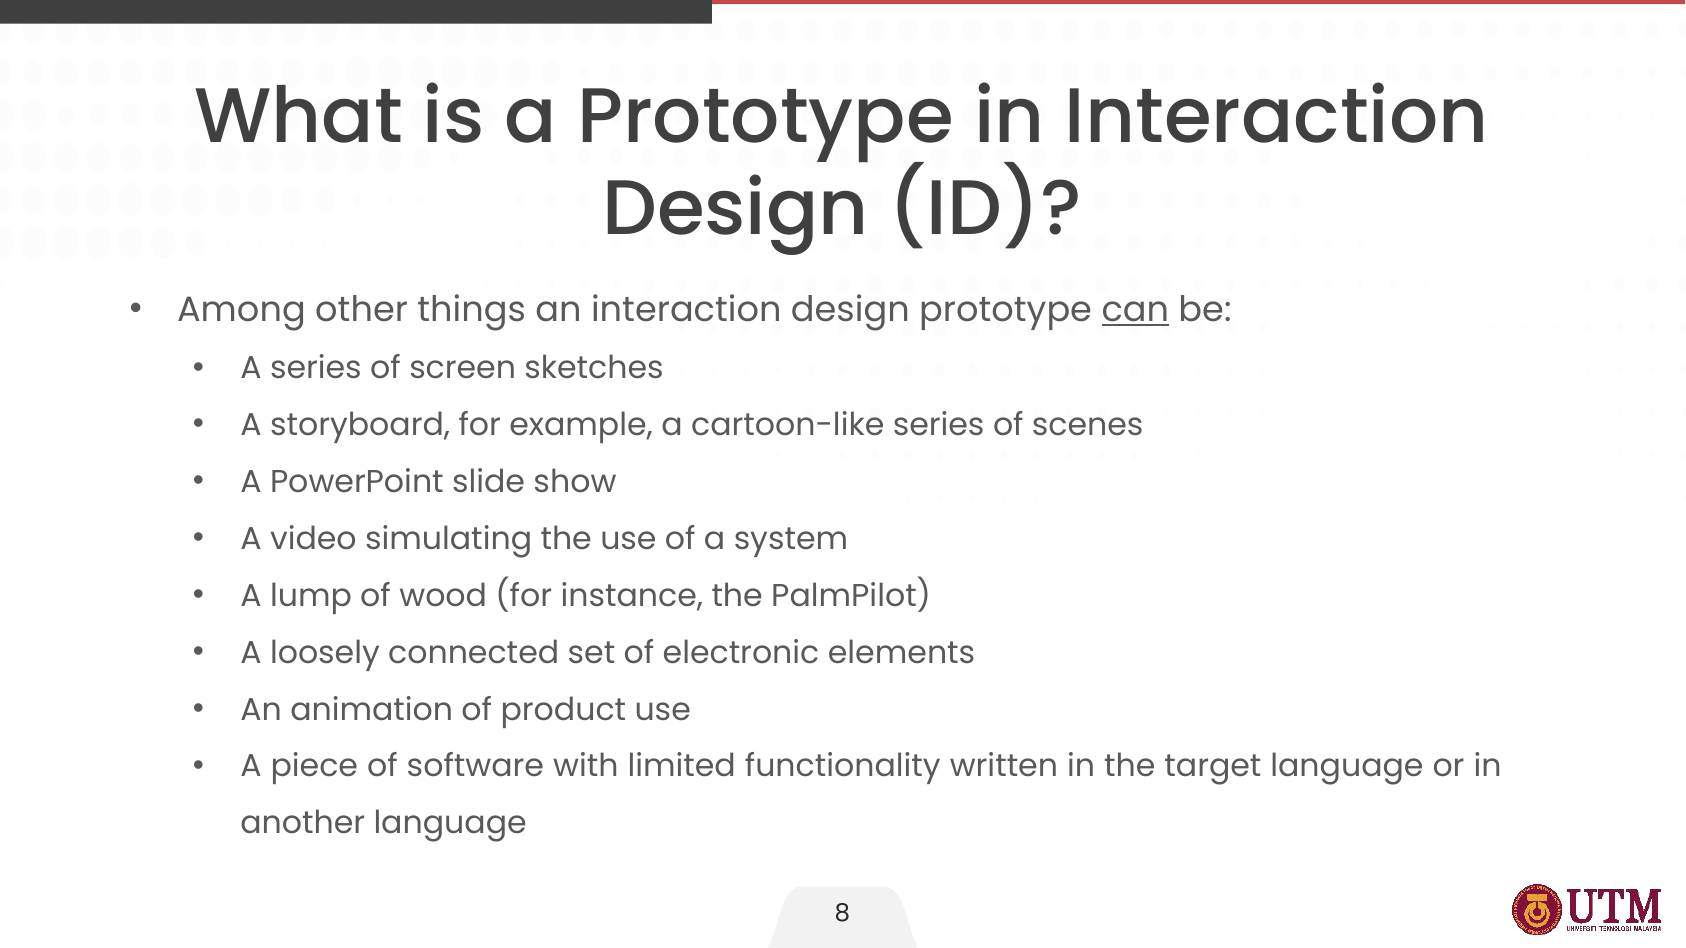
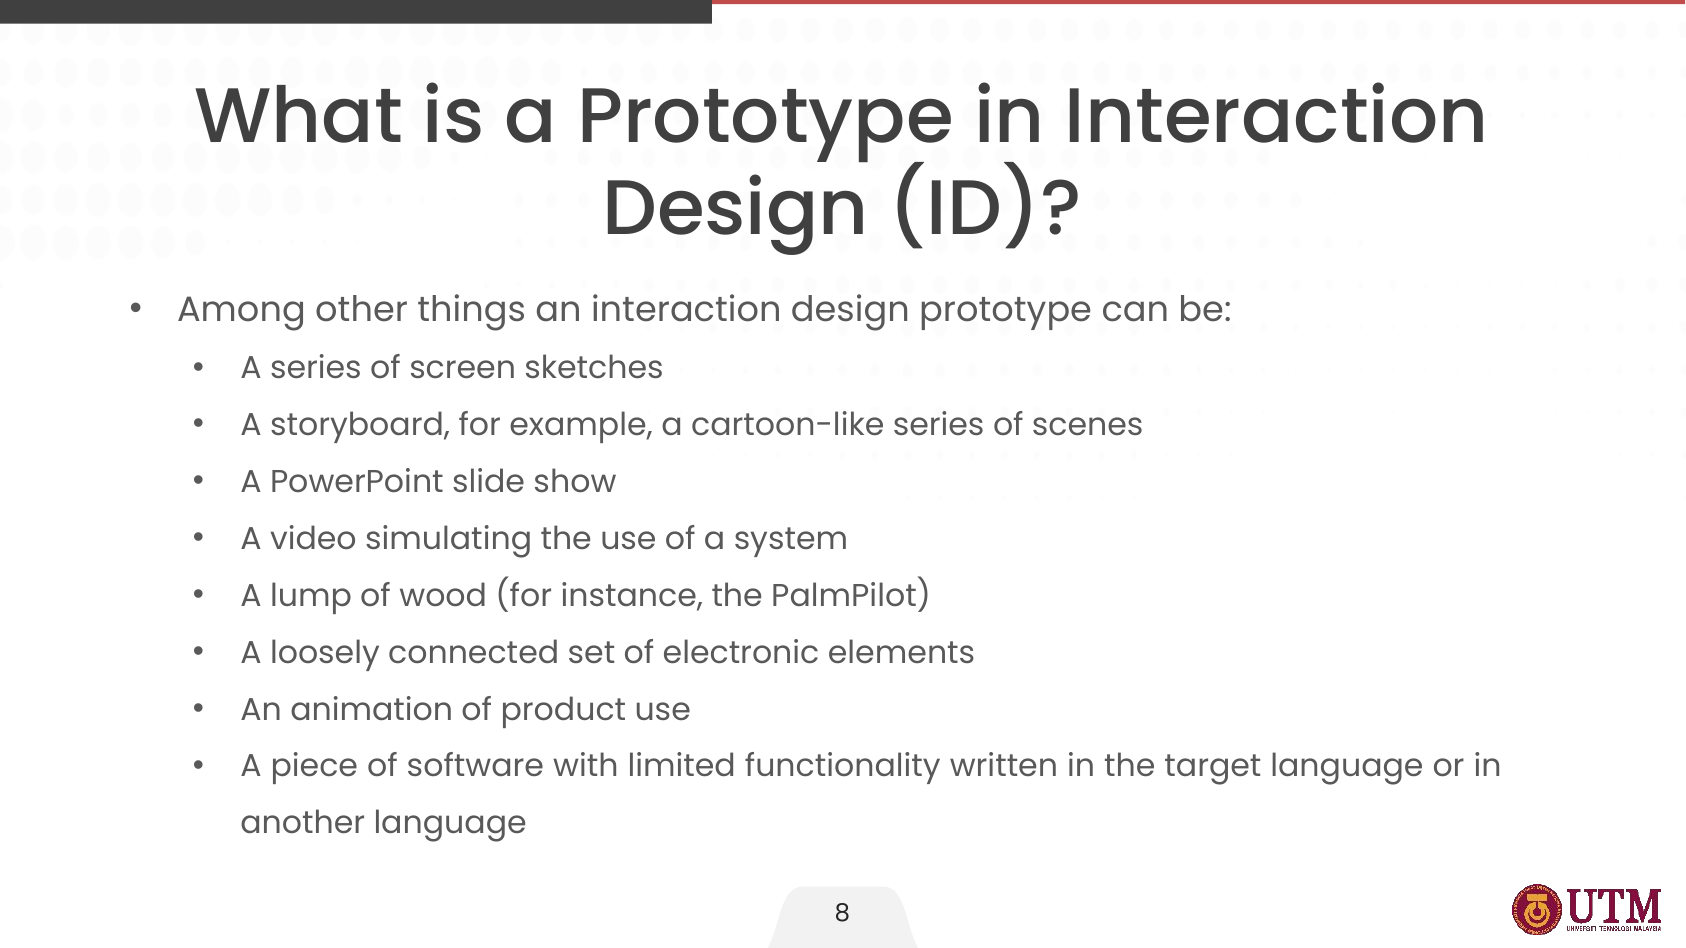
can underline: present -> none (1135, 310)
